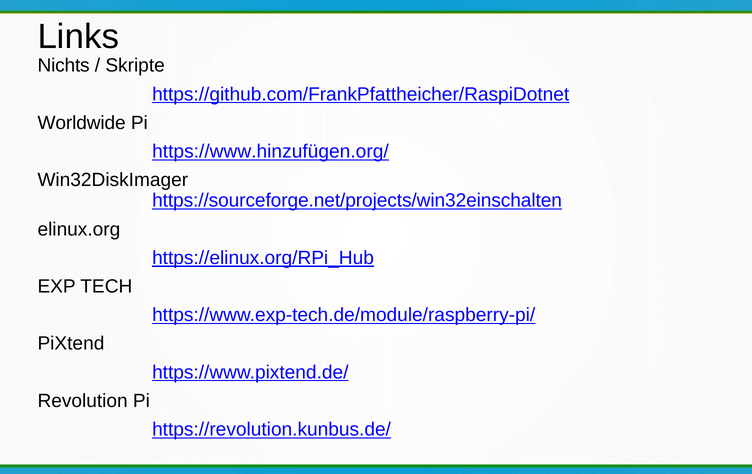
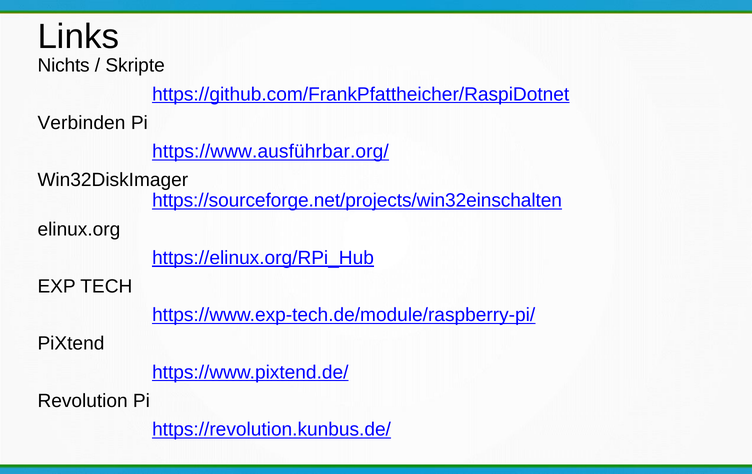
Worldwide: Worldwide -> Verbinden (81, 123)
https://www.hinzufügen.org/: https://www.hinzufügen.org/ -> https://www.ausführbar.org/ (270, 151)
